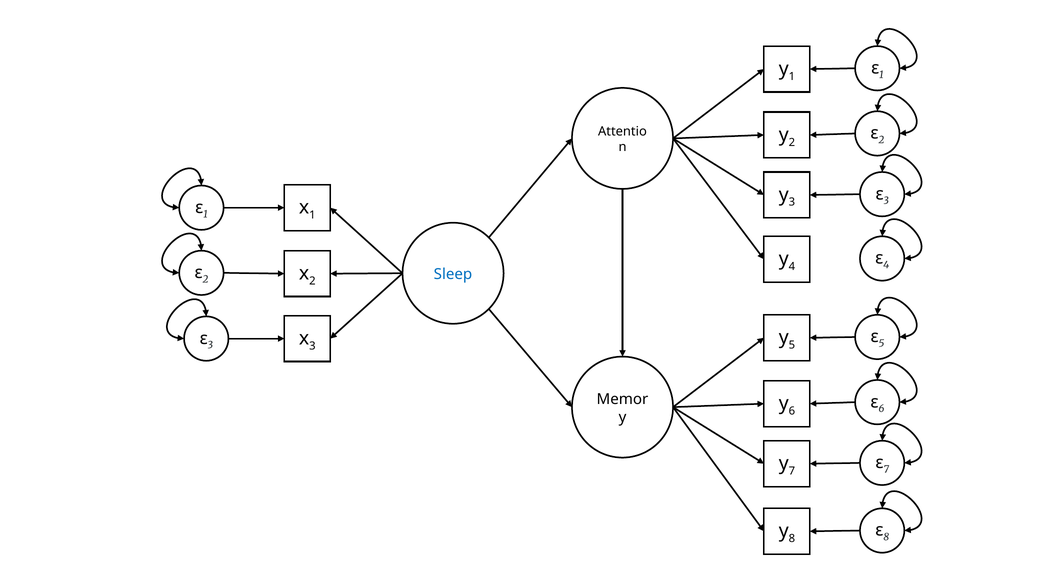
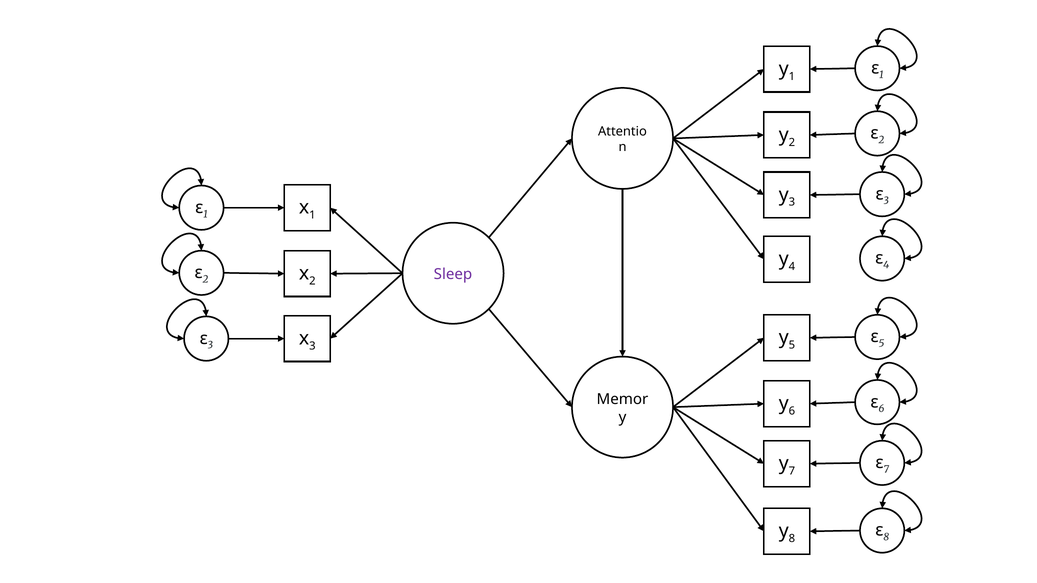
Sleep colour: blue -> purple (453, 274)
